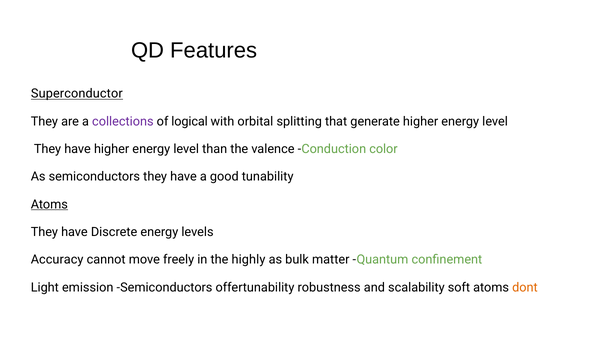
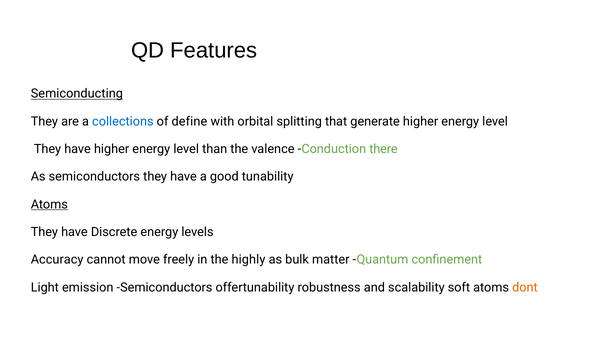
Superconductor: Superconductor -> Semiconducting (77, 94)
collections colour: purple -> blue (123, 121)
logical: logical -> define (189, 121)
color: color -> there (383, 149)
